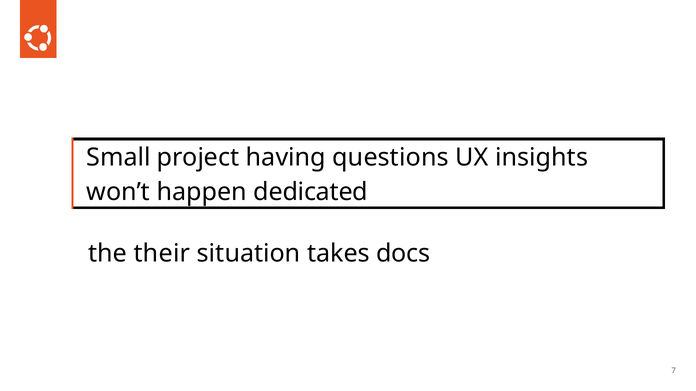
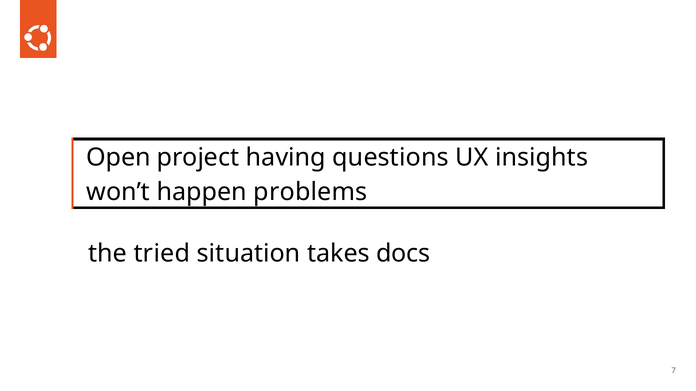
Small: Small -> Open (119, 158)
dedicated: dedicated -> problems (310, 192)
their: their -> tried (162, 254)
